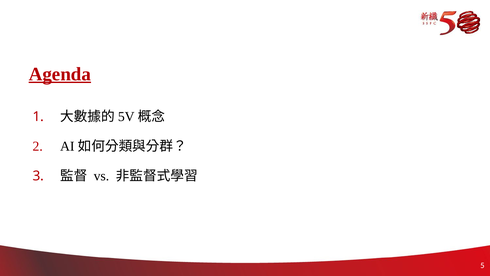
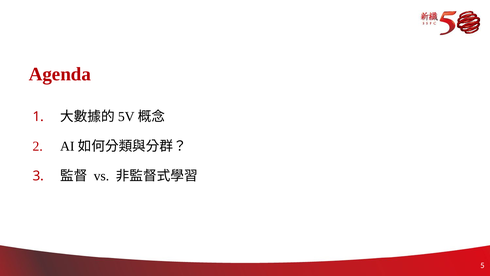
Agenda underline: present -> none (60, 74)
